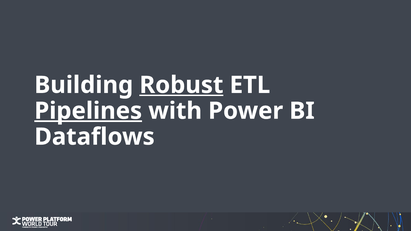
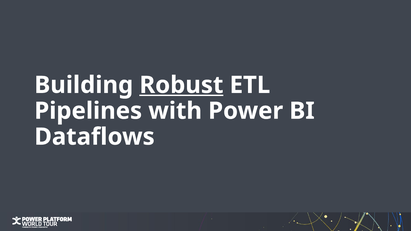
Pipelines underline: present -> none (88, 111)
